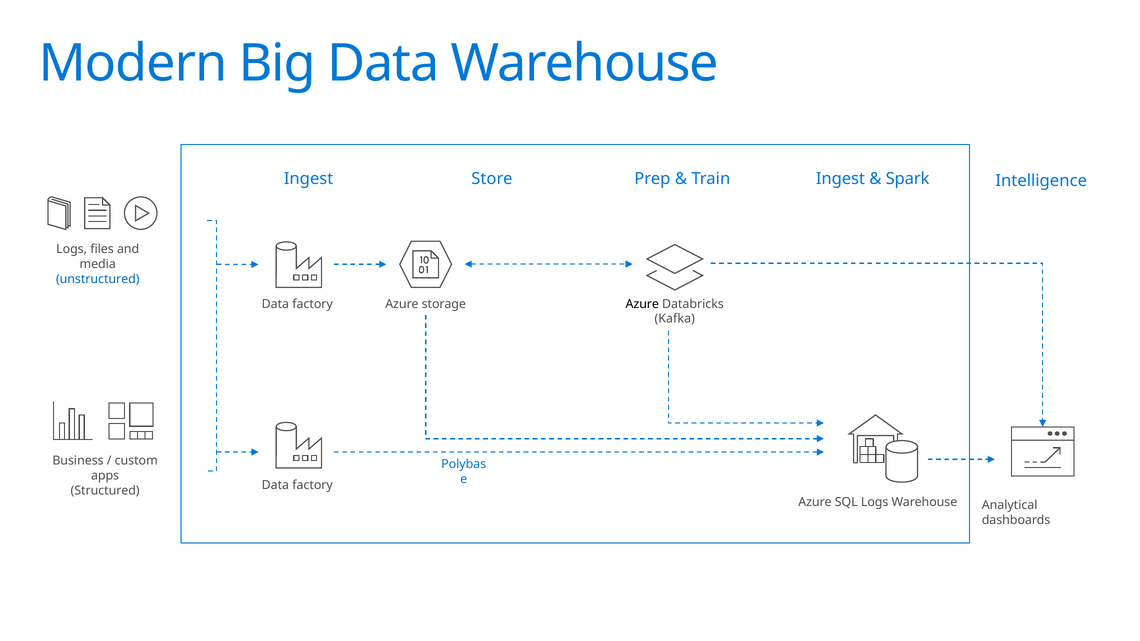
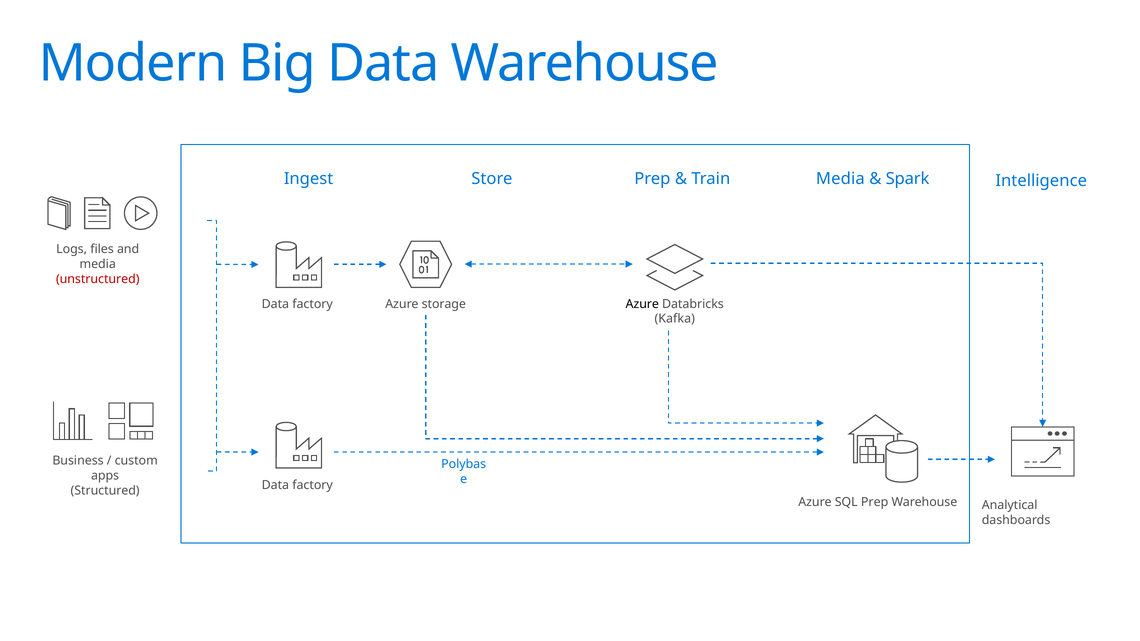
Ingest: Ingest -> Media (840, 179)
unstructured colour: blue -> red (98, 279)
SQL Logs: Logs -> Prep (875, 503)
